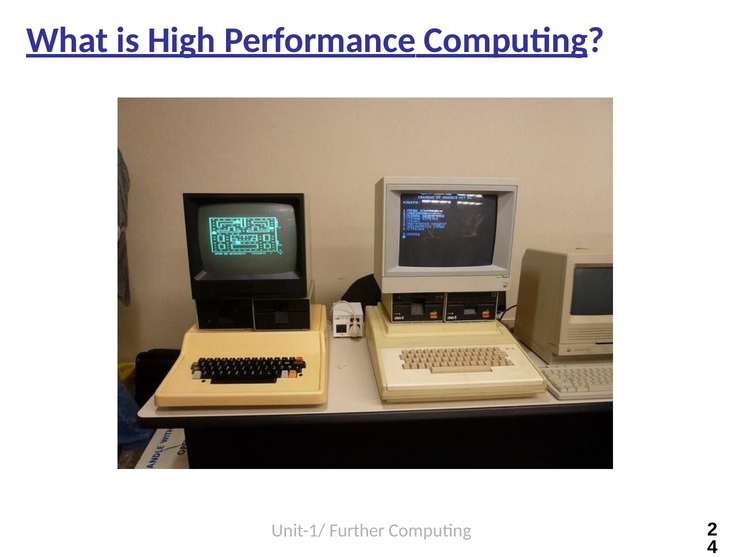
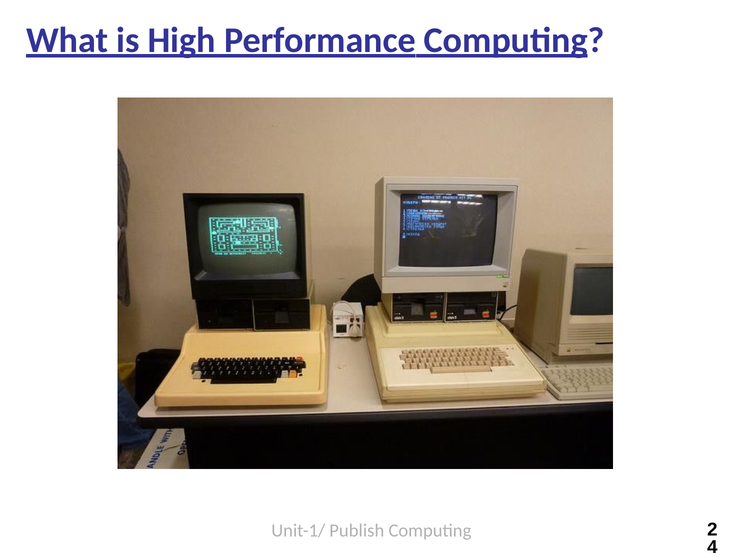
Further: Further -> Publish (357, 531)
